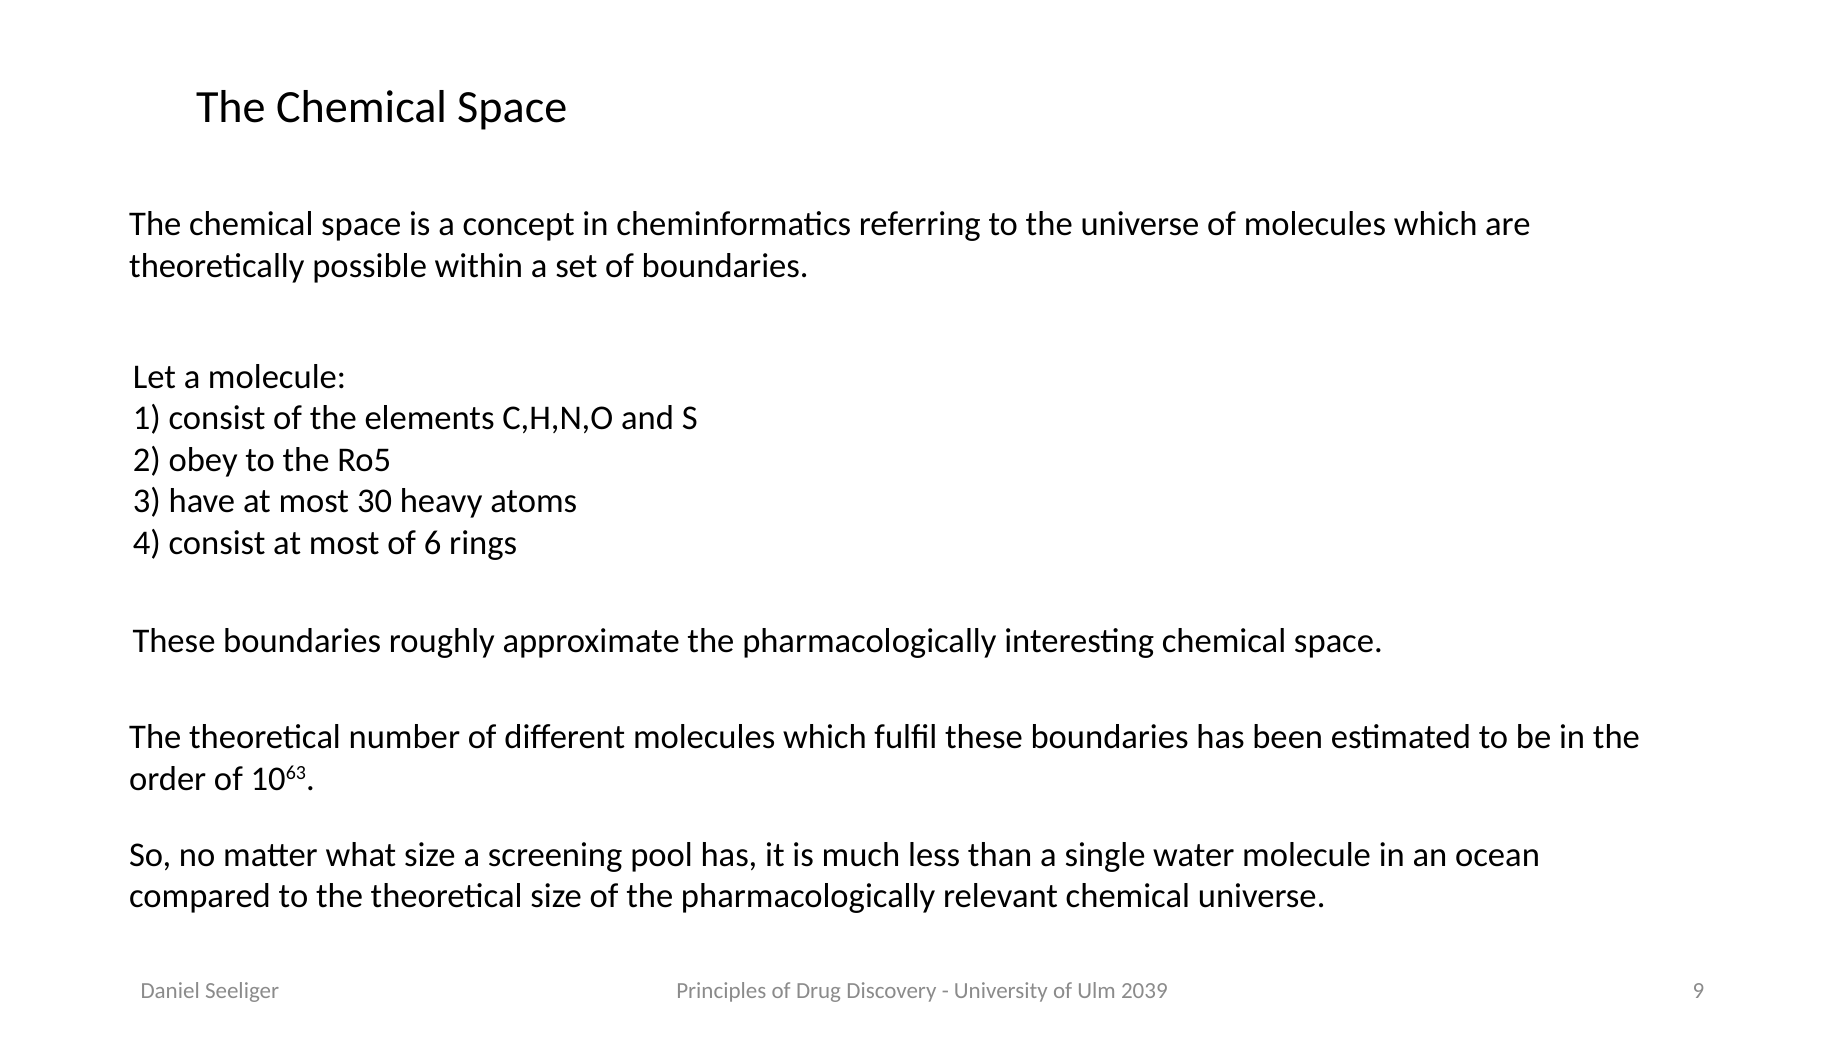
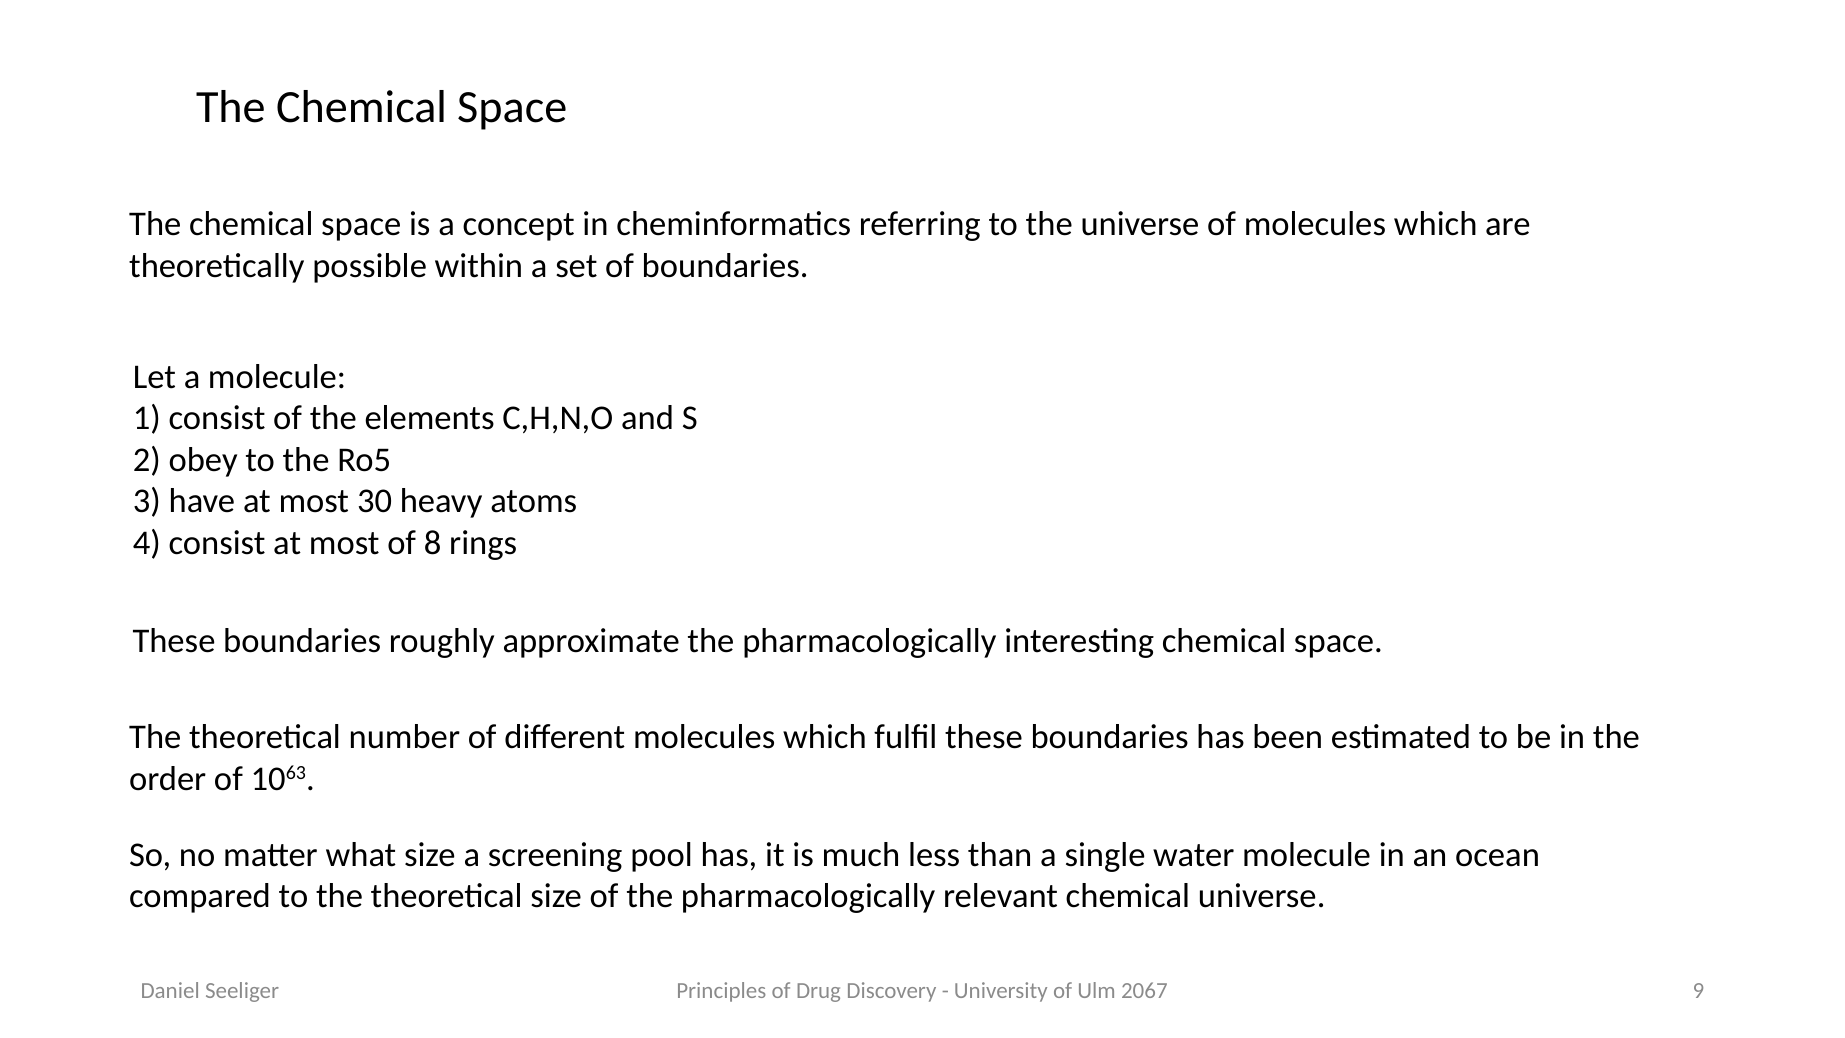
6: 6 -> 8 (433, 543)
2039: 2039 -> 2067 (1144, 991)
